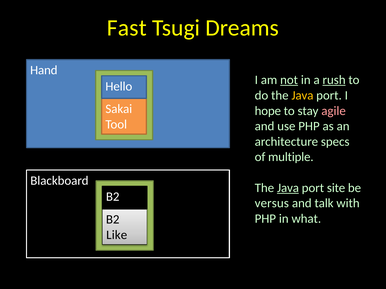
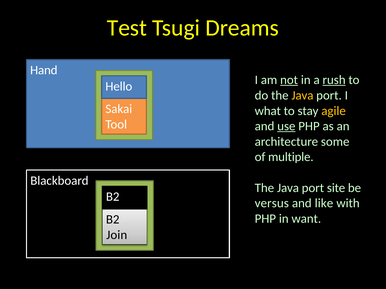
Fast: Fast -> Test (127, 28)
hope: hope -> what (268, 111)
agile colour: pink -> yellow (334, 111)
use underline: none -> present (286, 126)
specs: specs -> some (335, 142)
Java underline: present -> none (288, 188)
talk: talk -> like (324, 204)
what: what -> want (306, 219)
Like: Like -> Join (117, 235)
